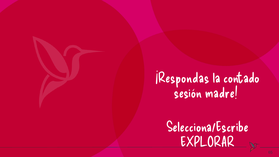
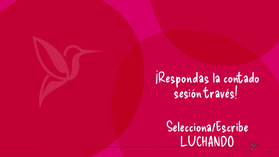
madre: madre -> través (221, 93)
EXPLORAR: EXPLORAR -> LUCHANDO (207, 142)
